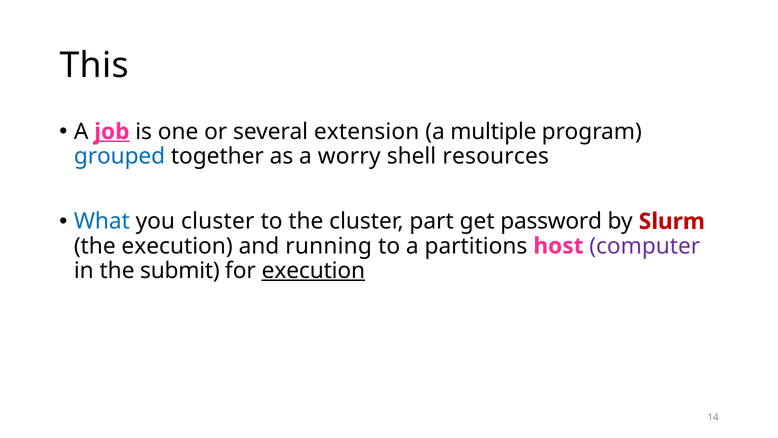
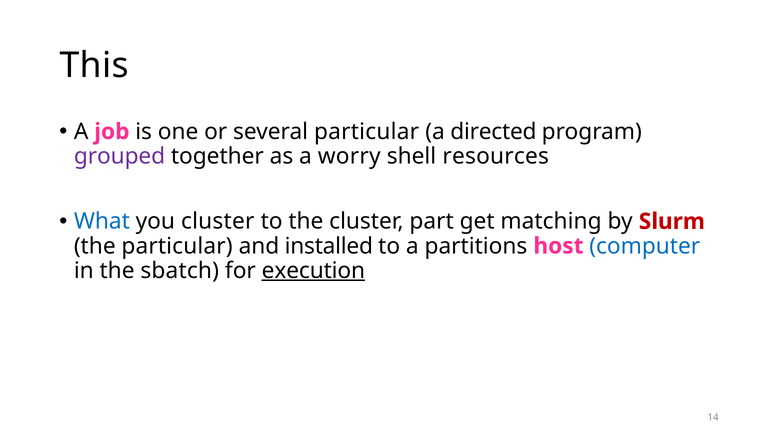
job underline: present -> none (112, 132)
several extension: extension -> particular (367, 132)
multiple: multiple -> directed (493, 132)
grouped colour: blue -> purple (120, 156)
password: password -> matching (551, 221)
the execution: execution -> particular (177, 246)
running: running -> installed (329, 246)
computer colour: purple -> blue (645, 246)
submit: submit -> sbatch (180, 270)
